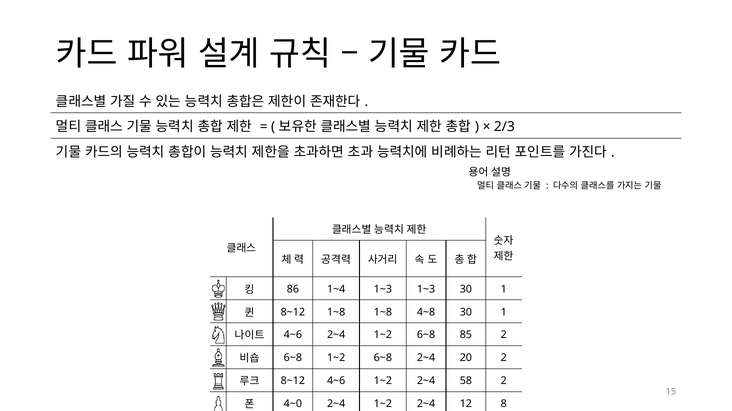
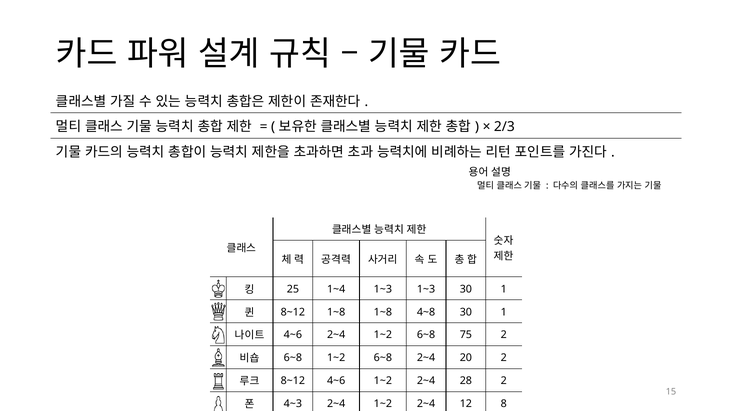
86: 86 -> 25 (293, 290)
85: 85 -> 75 (466, 336)
58: 58 -> 28 (466, 382)
4~0: 4~0 -> 4~3 (293, 405)
